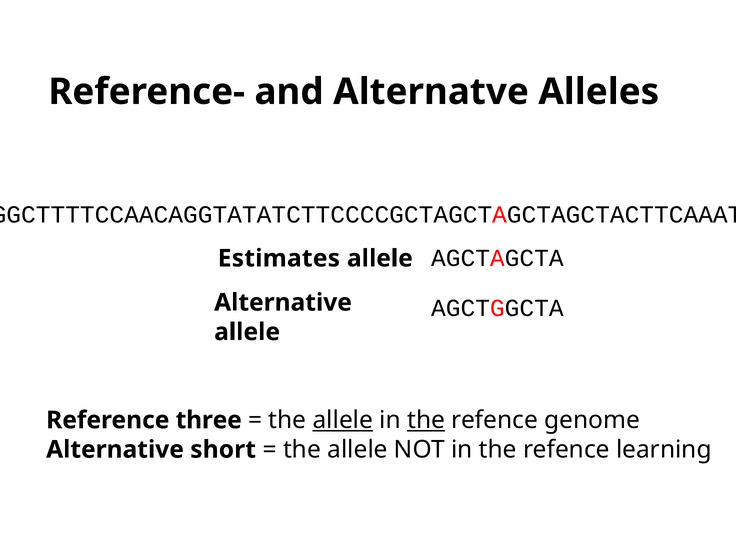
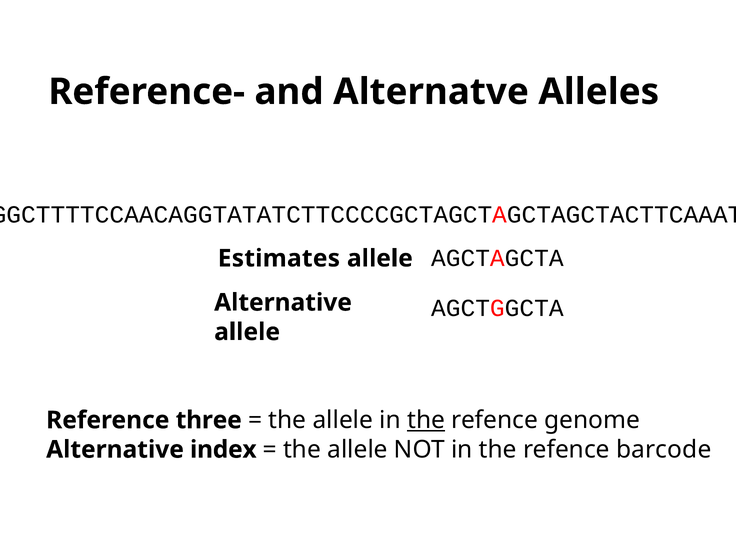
allele underline: present -> none (343, 420)
short: short -> index (223, 450)
learning: learning -> barcode (664, 450)
